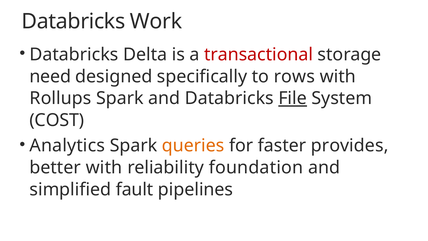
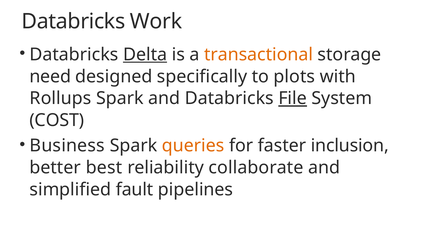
Delta underline: none -> present (145, 55)
transactional colour: red -> orange (259, 55)
rows: rows -> plots (294, 76)
Analytics: Analytics -> Business (67, 146)
provides: provides -> inclusion (350, 146)
better with: with -> best (104, 167)
foundation: foundation -> collaborate (256, 167)
